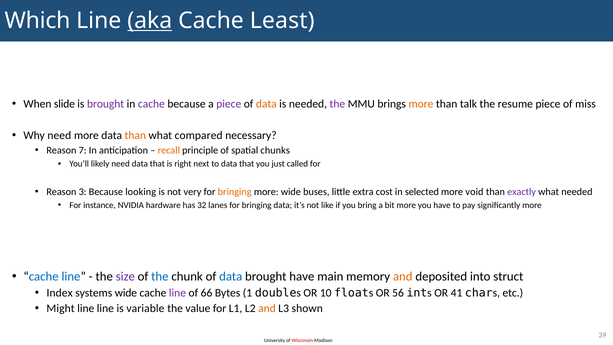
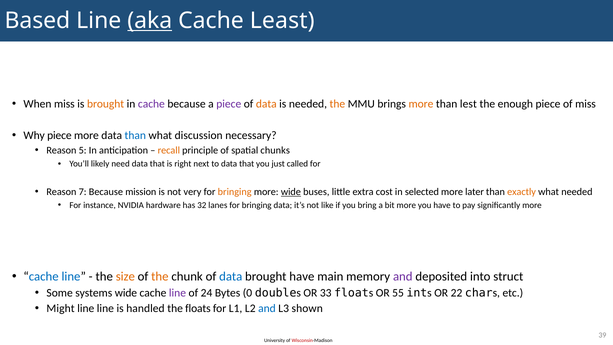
Which: Which -> Based (37, 21)
When slide: slide -> miss (64, 104)
brought colour: purple -> orange (106, 104)
the colour: purple -> orange (337, 104)
talk: talk -> lest (468, 104)
resume: resume -> enough (515, 104)
Why need: need -> piece (59, 135)
than colour: orange -> blue (135, 135)
compared: compared -> discussion (199, 135)
7: 7 -> 5 (83, 150)
3: 3 -> 7 (83, 192)
looking: looking -> mission (141, 192)
wide underline: none -> present (291, 192)
void: void -> later (475, 192)
exactly colour: purple -> orange (522, 192)
size colour: purple -> orange (125, 276)
the colour: blue -> orange (160, 276)
and colour: orange -> purple (403, 276)
Index: Index -> Some (60, 293)
66: 66 -> 24 (207, 293)
1: 1 -> 0 (248, 293)
10: 10 -> 33 (326, 293)
56: 56 -> 55 (398, 293)
41: 41 -> 22 (457, 293)
variable: variable -> handled (145, 308)
the value: value -> floats (198, 308)
and colour: orange -> blue (267, 308)
